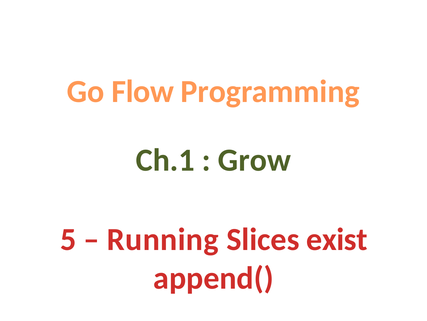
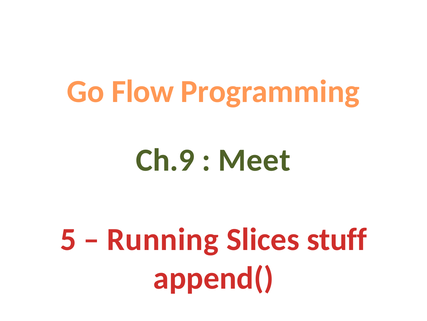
Ch.1: Ch.1 -> Ch.9 (165, 160)
Grow: Grow -> Meet (254, 160)
exist: exist -> stuff (337, 239)
